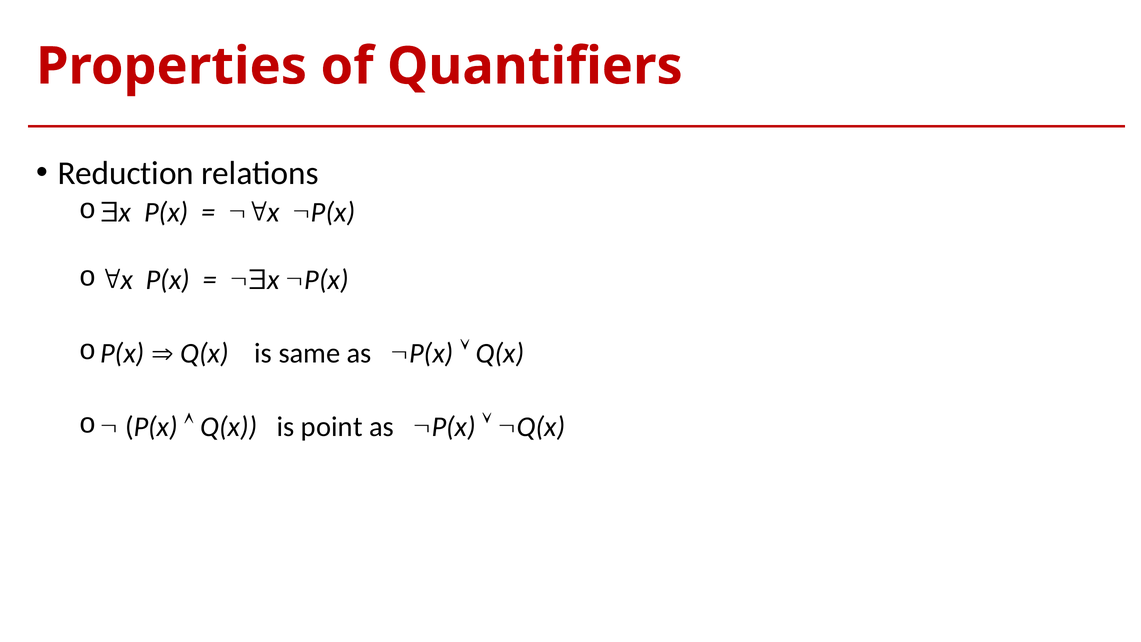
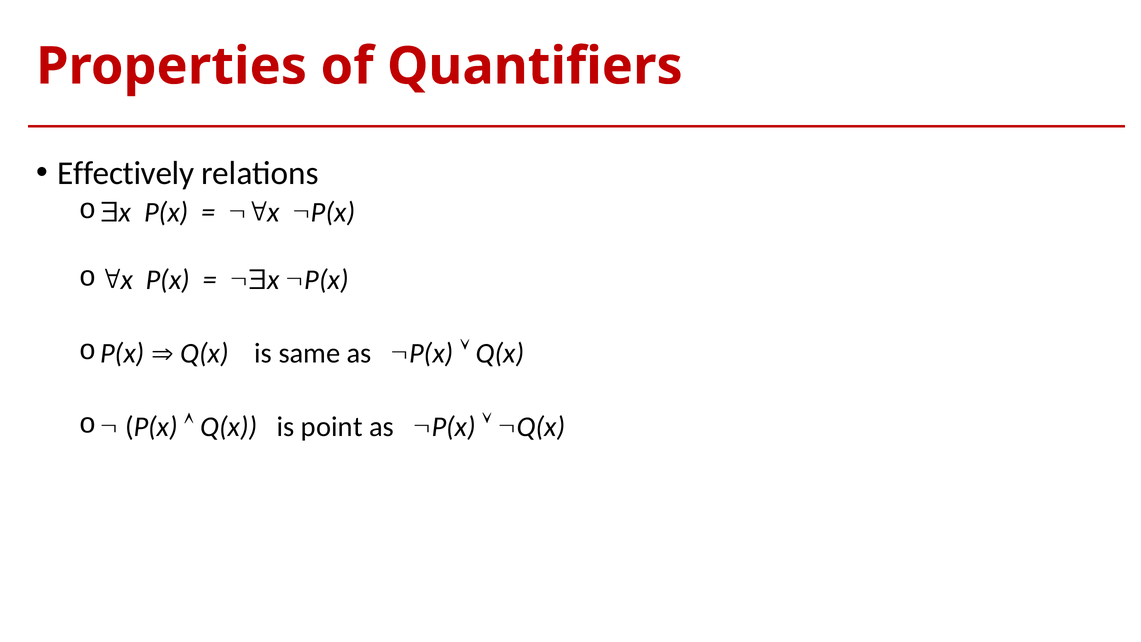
Reduction: Reduction -> Effectively (126, 173)
